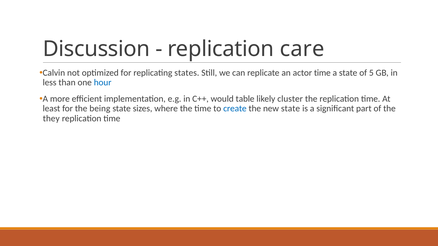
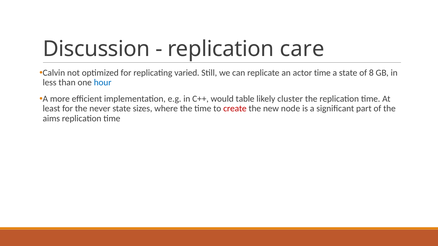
states: states -> varied (187, 73)
5: 5 -> 8 (371, 73)
being: being -> never (100, 109)
create colour: blue -> red (235, 109)
new state: state -> node (291, 109)
they: they -> aims (51, 119)
